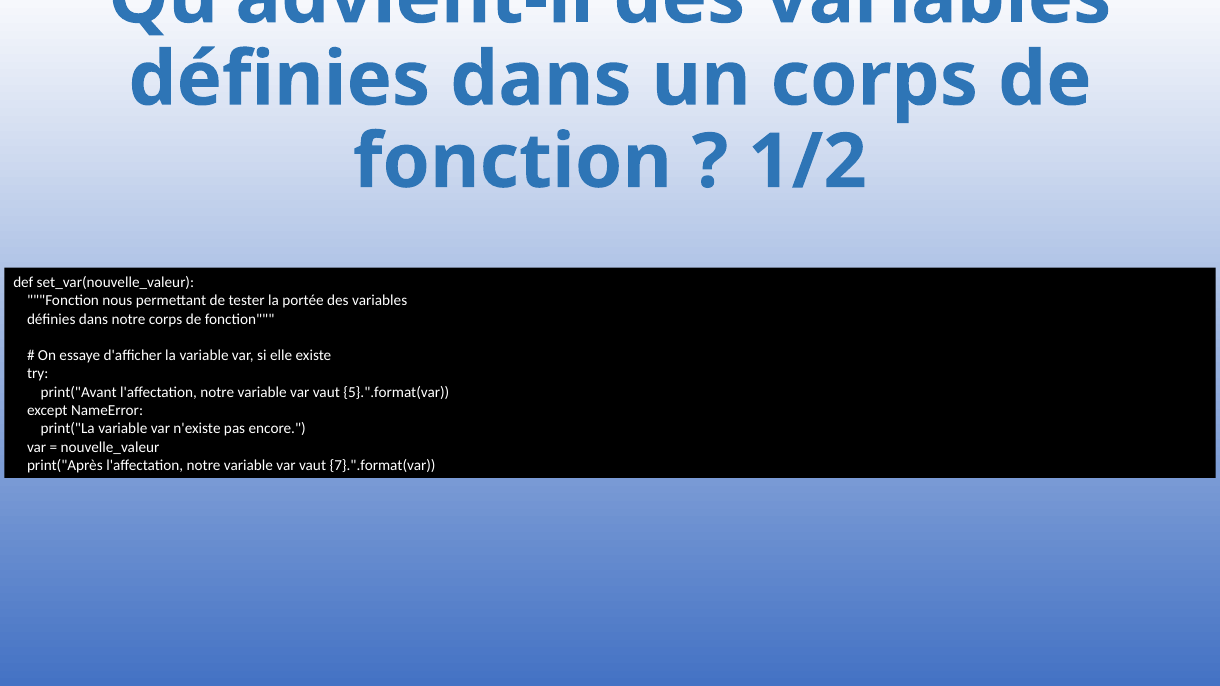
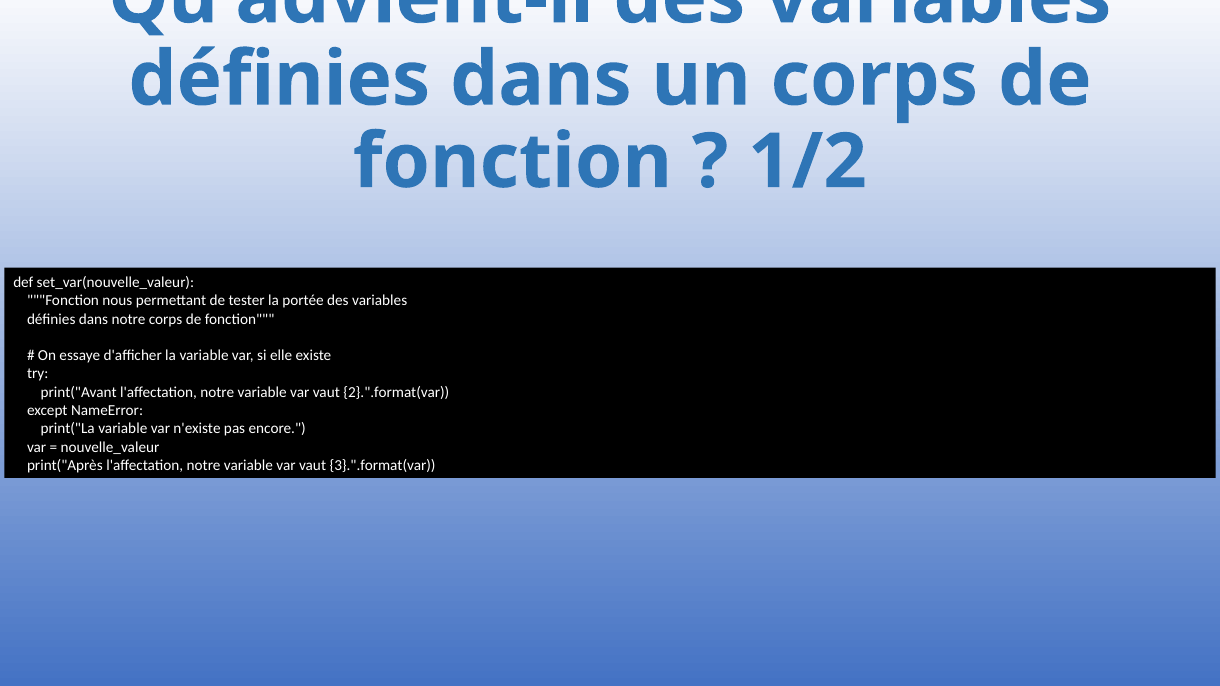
5}.".format(var: 5}.".format(var -> 2}.".format(var (396, 392)
7}.".format(var: 7}.".format(var -> 3}.".format(var (383, 466)
